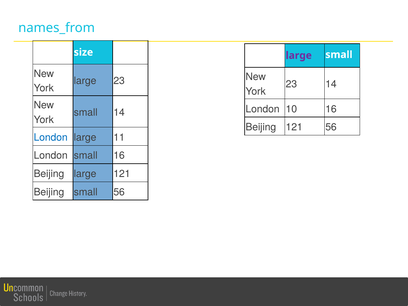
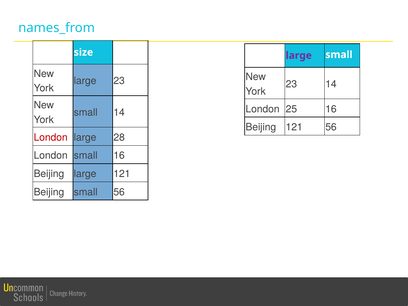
10: 10 -> 25 (291, 109)
London colour: blue -> red (51, 137)
11: 11 -> 28 (119, 137)
